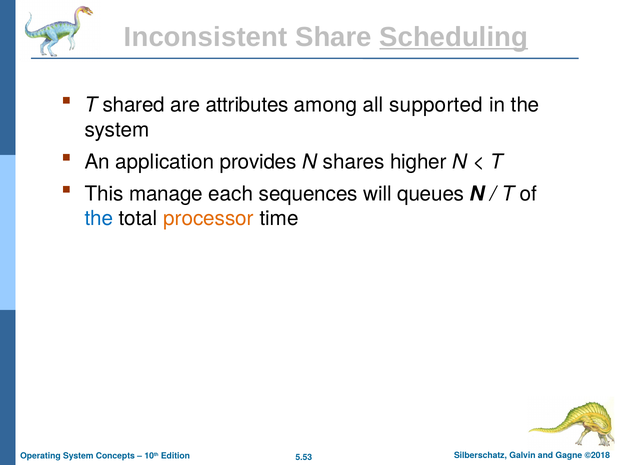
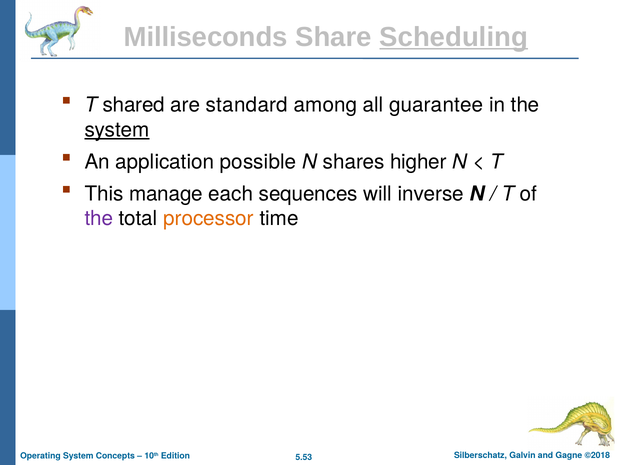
Inconsistent: Inconsistent -> Milliseconds (206, 37)
attributes: attributes -> standard (247, 105)
supported: supported -> guarantee (436, 105)
system underline: none -> present (117, 130)
provides: provides -> possible (258, 162)
queues: queues -> inverse (431, 194)
the colour: blue -> purple (99, 219)
